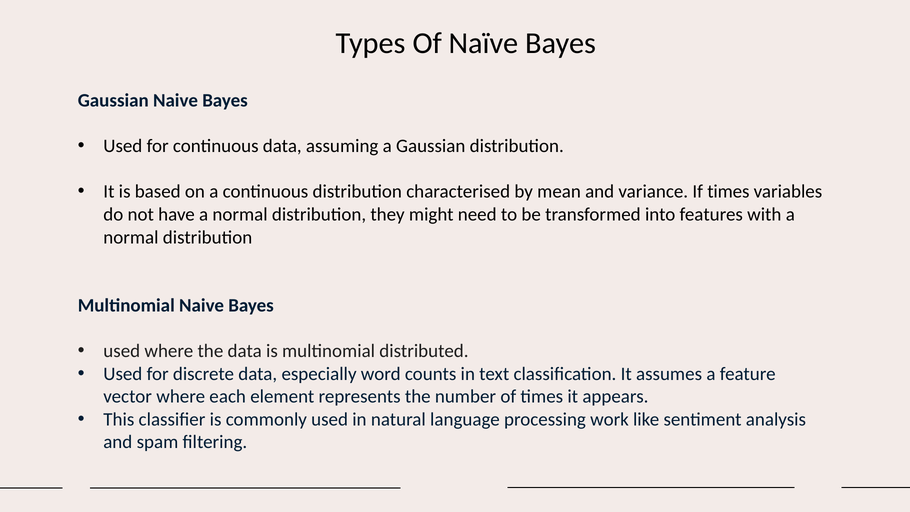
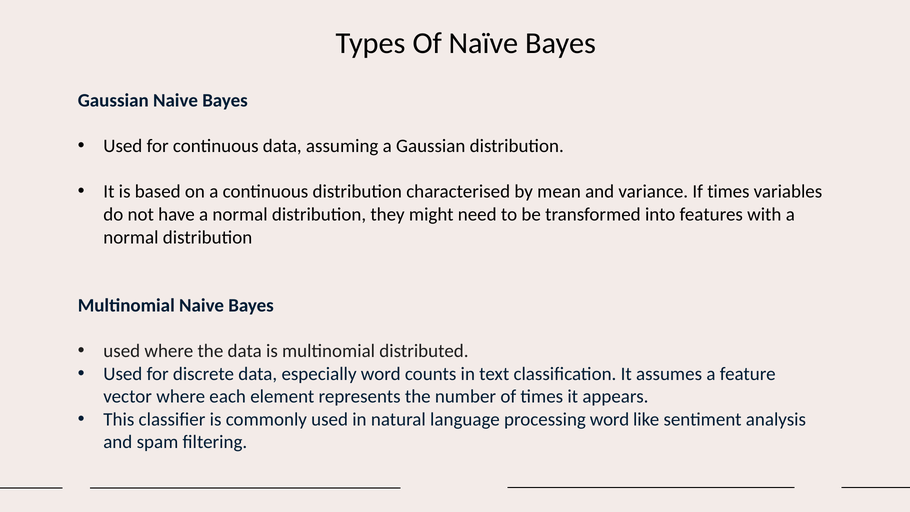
processing work: work -> word (610, 419)
